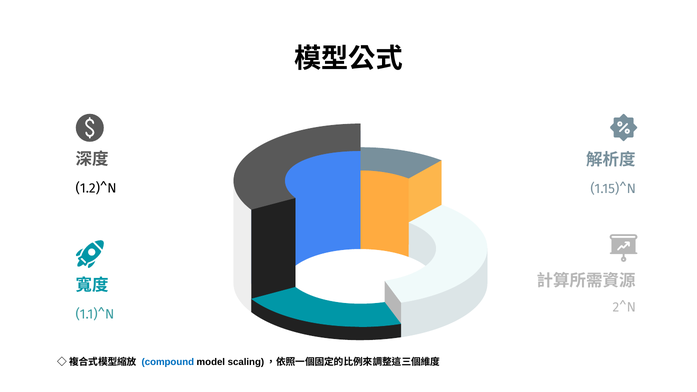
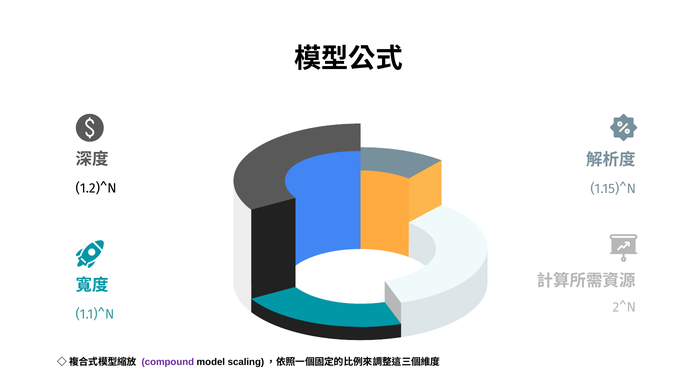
compound colour: blue -> purple (168, 362)
